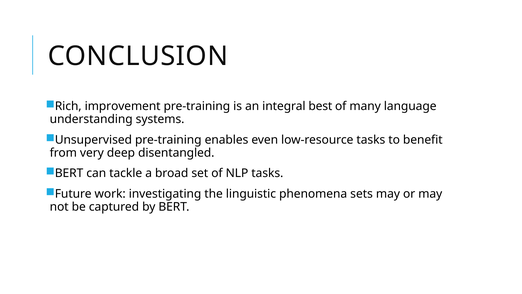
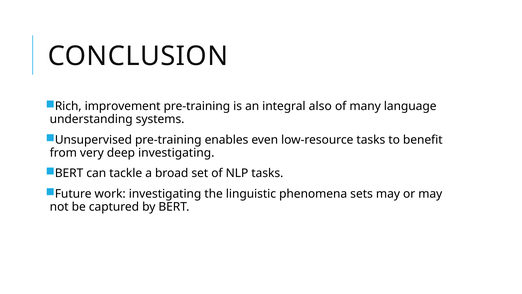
best: best -> also (320, 106)
deep disentangled: disentangled -> investigating (176, 153)
